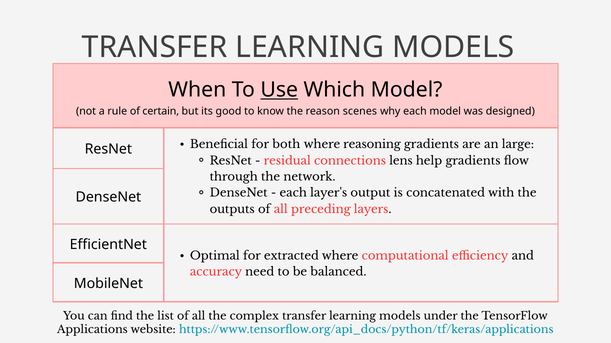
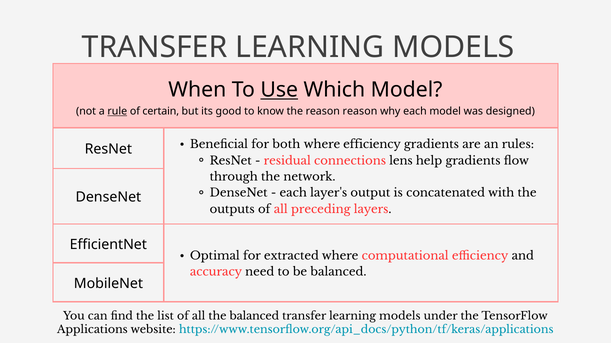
rule underline: none -> present (117, 111)
reason scenes: scenes -> reason (360, 111)
where reasoning: reasoning -> efficiency (372, 145)
large: large -> rules (518, 145)
the complex: complex -> balanced (254, 317)
